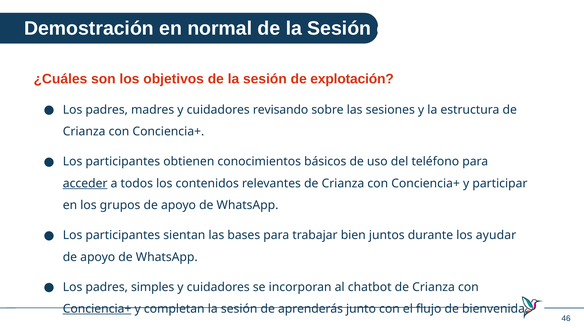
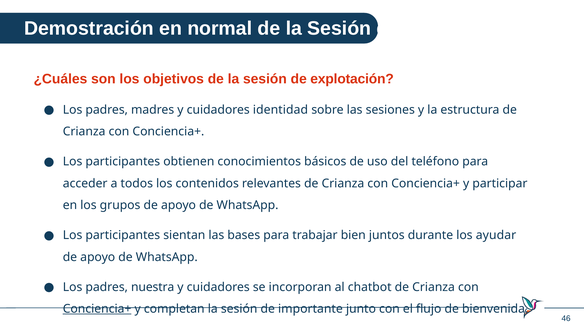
revisando: revisando -> identidad (280, 110)
acceder underline: present -> none (85, 184)
simples: simples -> nuestra (153, 288)
aprenderás: aprenderás -> importante (310, 309)
